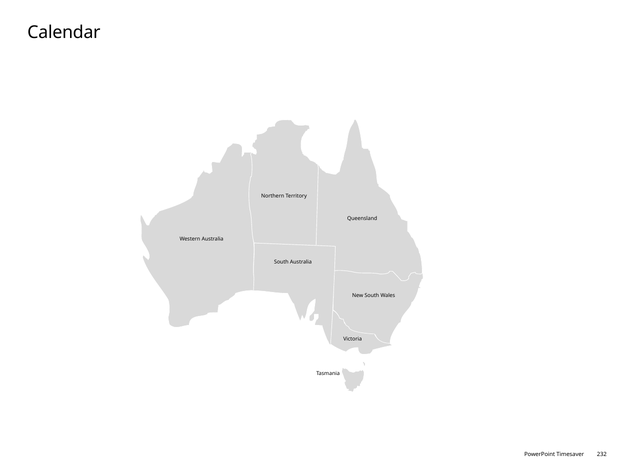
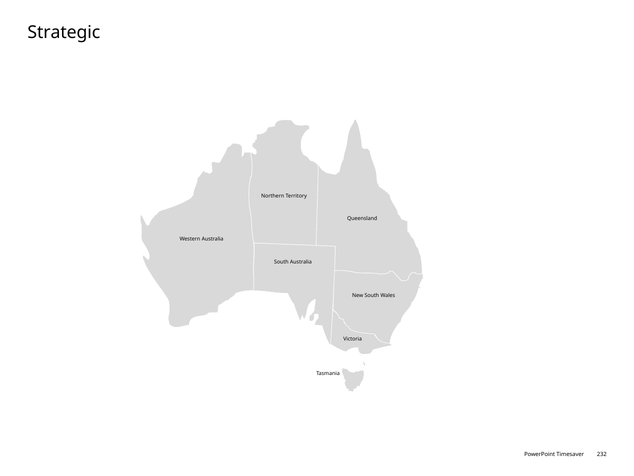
Calendar: Calendar -> Strategic (64, 32)
